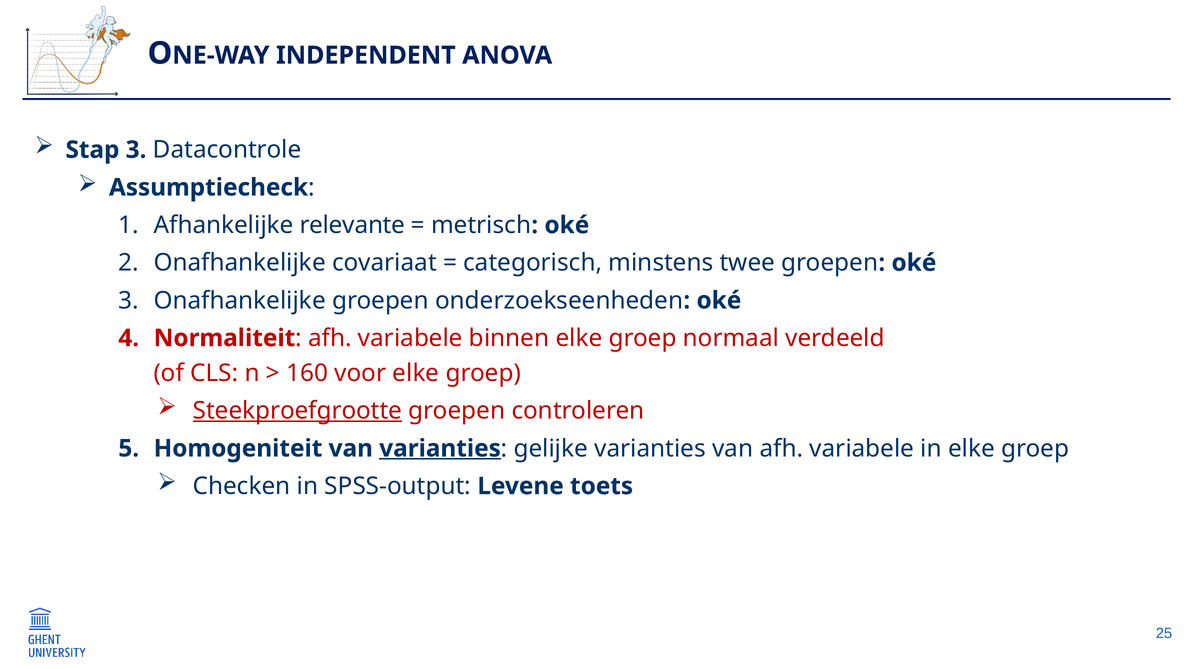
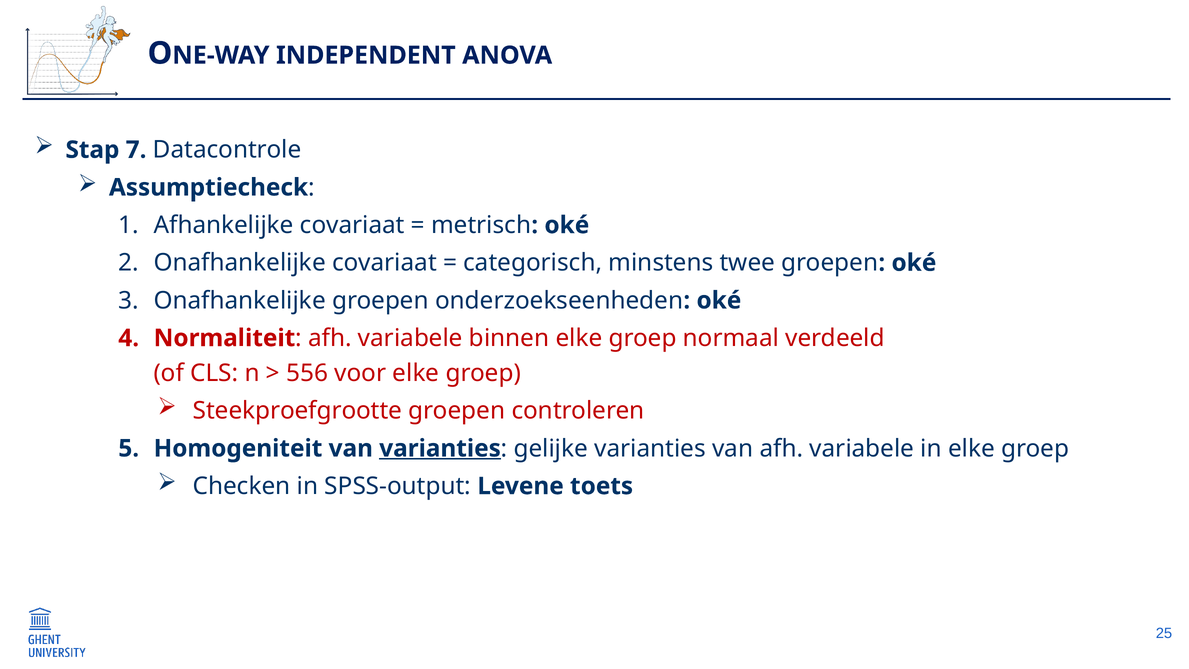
Stap 3: 3 -> 7 (136, 150)
Afhankelijke relevante: relevante -> covariaat (352, 225)
160: 160 -> 556 (307, 373)
Steekproefgrootte underline: present -> none (298, 411)
